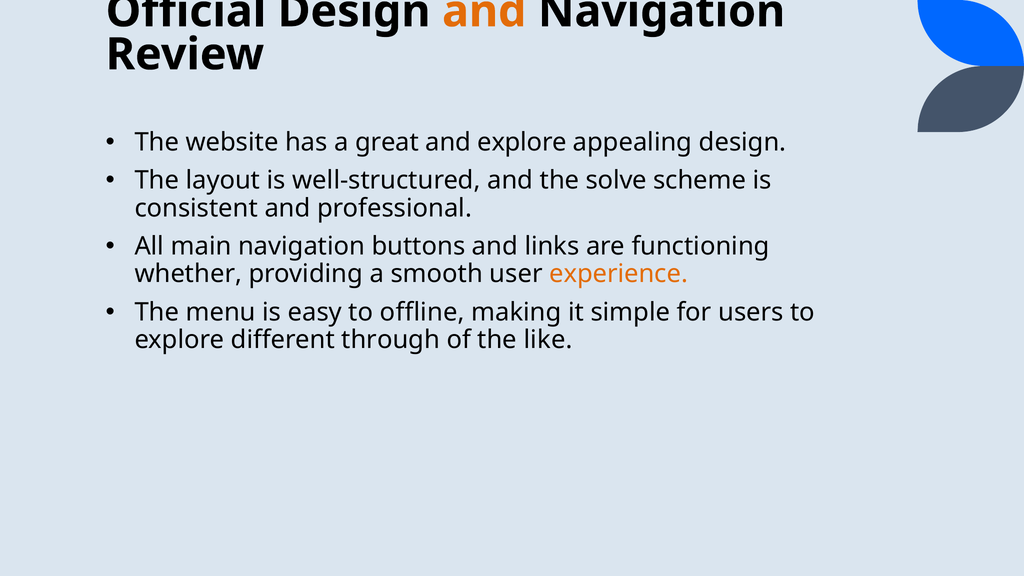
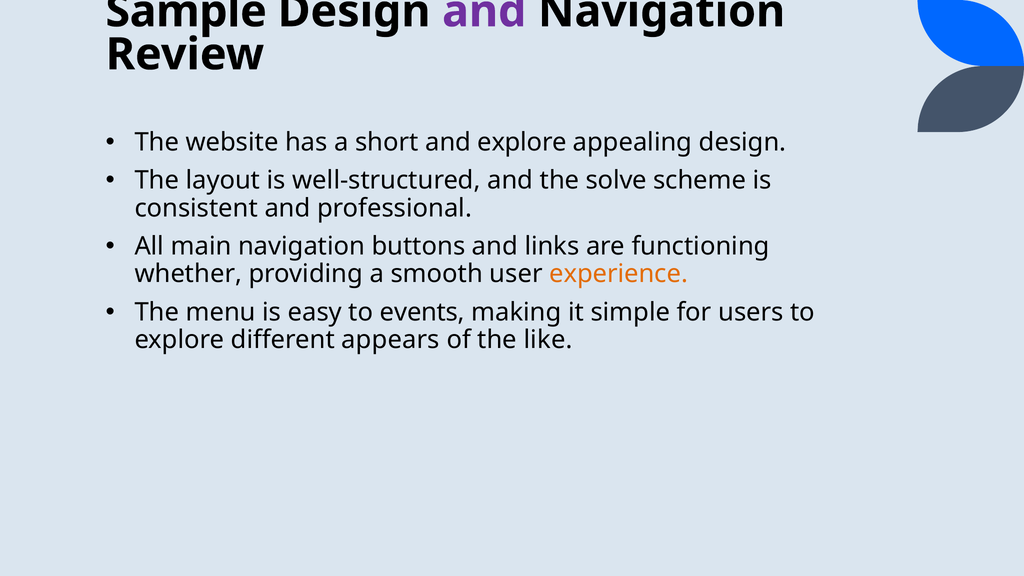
Official: Official -> Sample (186, 12)
and colour: orange -> purple (484, 12)
great: great -> short (387, 142)
offline: offline -> events (422, 312)
through: through -> appears (391, 340)
